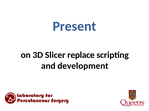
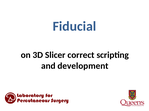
Present: Present -> Fiducial (74, 26)
replace: replace -> correct (81, 55)
